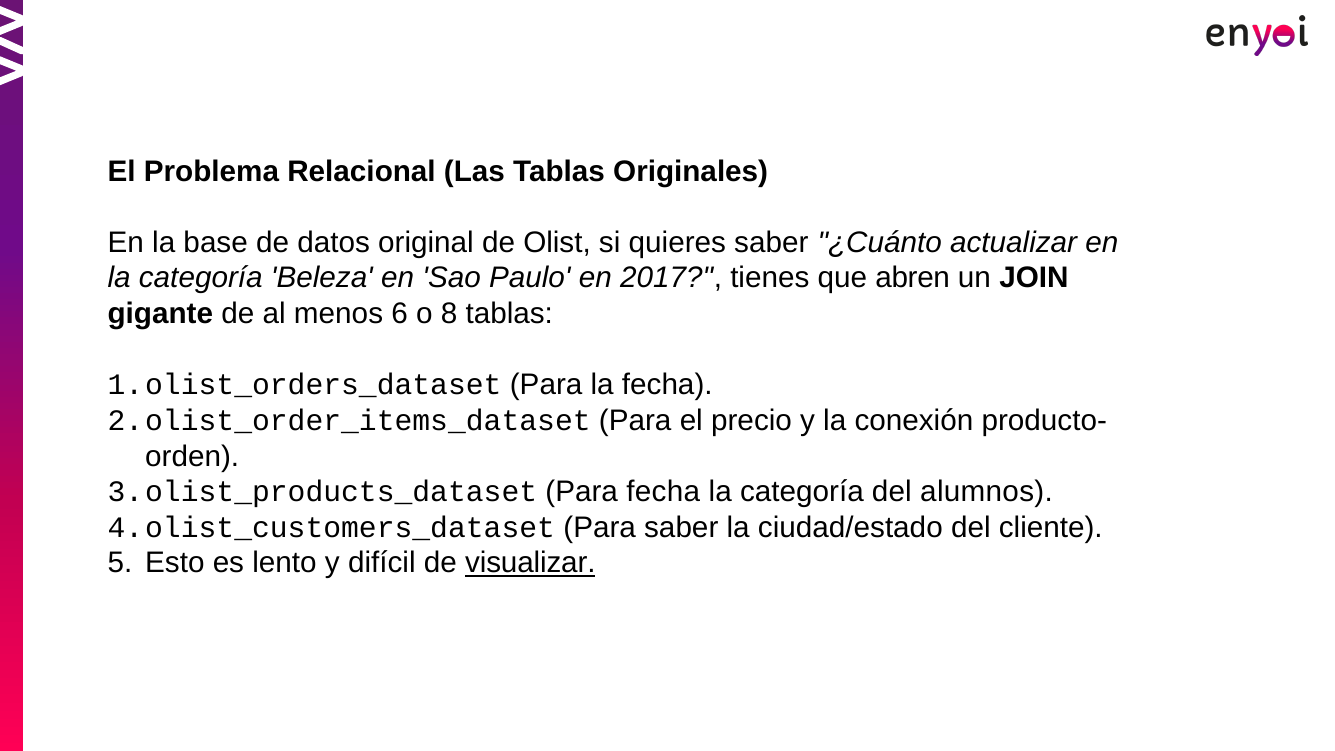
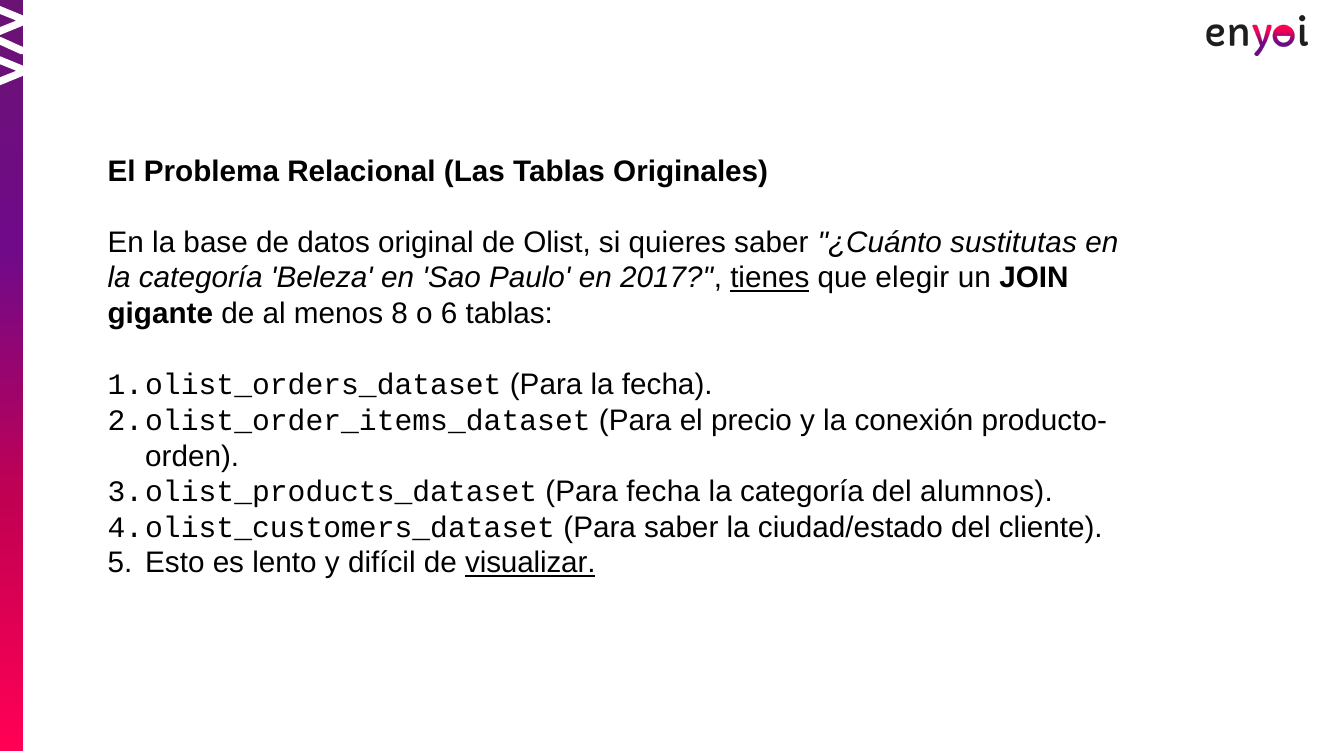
actualizar: actualizar -> sustitutas (1014, 243)
tienes underline: none -> present (770, 278)
abren: abren -> elegir (912, 278)
6: 6 -> 8 (400, 314)
8: 8 -> 6 (449, 314)
